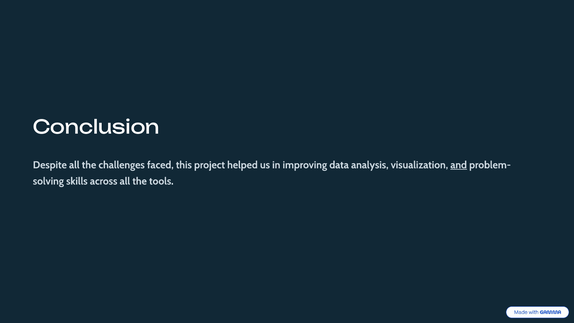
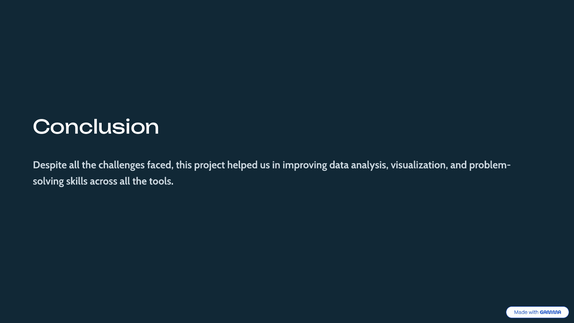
and underline: present -> none (459, 165)
